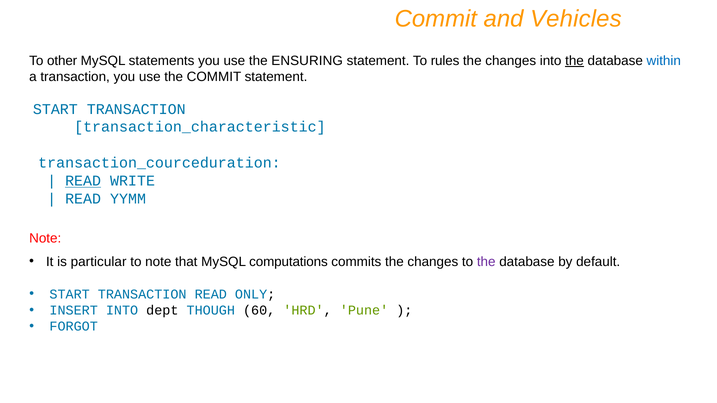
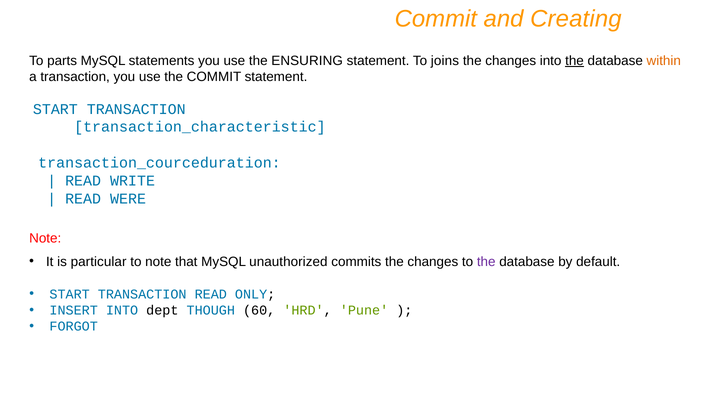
Vehicles: Vehicles -> Creating (576, 19)
other: other -> parts (62, 61)
rules: rules -> joins (445, 61)
within colour: blue -> orange (664, 61)
READ underline: present -> none (83, 181)
YYMM: YYMM -> WERE (128, 199)
computations: computations -> unauthorized (288, 262)
